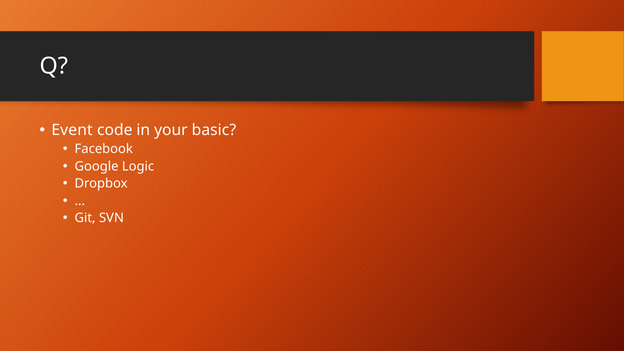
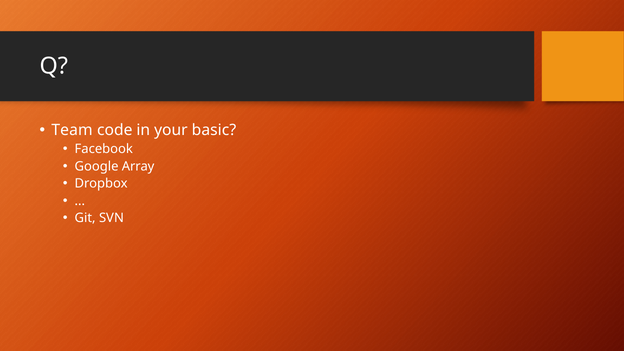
Event: Event -> Team (72, 130)
Logic: Logic -> Array (138, 166)
